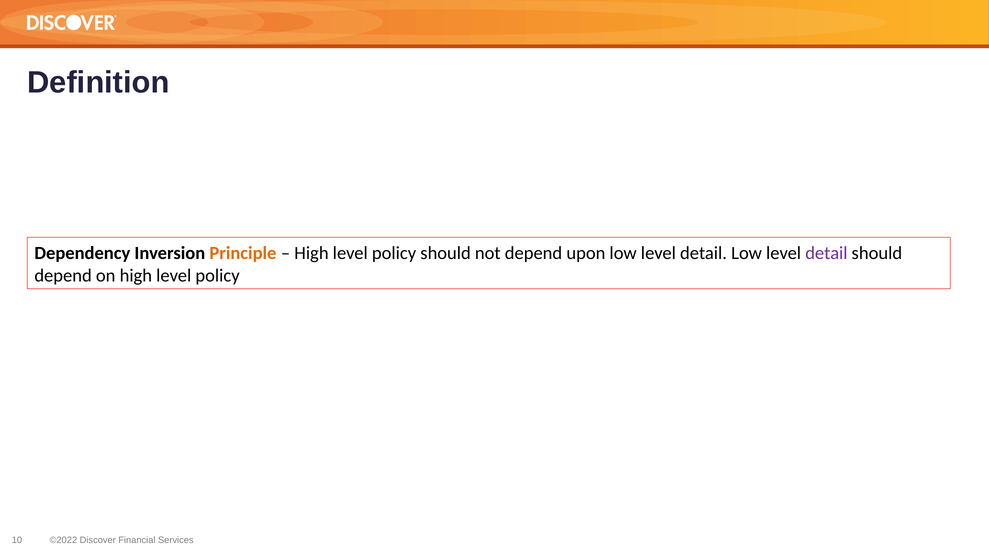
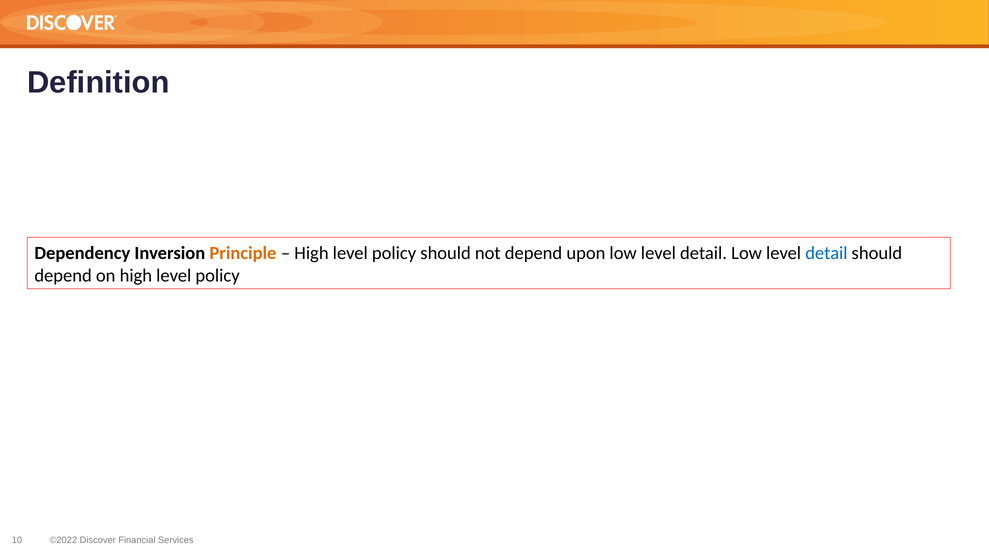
detail colour: purple -> blue (826, 253)
